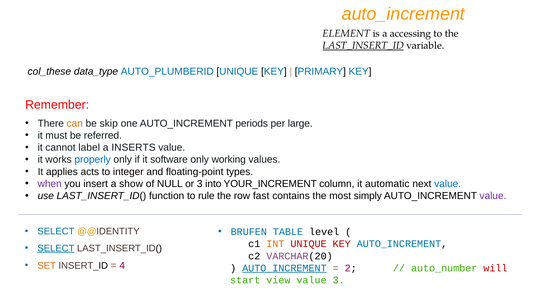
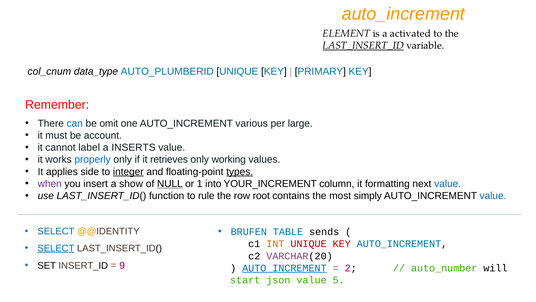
accessing: accessing -> activated (410, 33)
col_these: col_these -> col_cnum (49, 71)
can colour: orange -> blue (75, 123)
skip: skip -> omit (109, 123)
periods: periods -> various (252, 123)
referred: referred -> account (103, 135)
software: software -> retrieves (169, 159)
acts: acts -> side (90, 171)
integer underline: none -> present (128, 171)
types underline: none -> present (240, 171)
NULL underline: none -> present (170, 184)
or 3: 3 -> 1 (200, 184)
automatic: automatic -> formatting (387, 184)
fast: fast -> root (261, 196)
value colour: purple -> blue (493, 196)
level: level -> sends (324, 231)
SET colour: orange -> black (47, 265)
4: 4 -> 9 (122, 265)
will colour: red -> black (495, 268)
view: view -> json (278, 280)
value 3: 3 -> 5 (339, 280)
